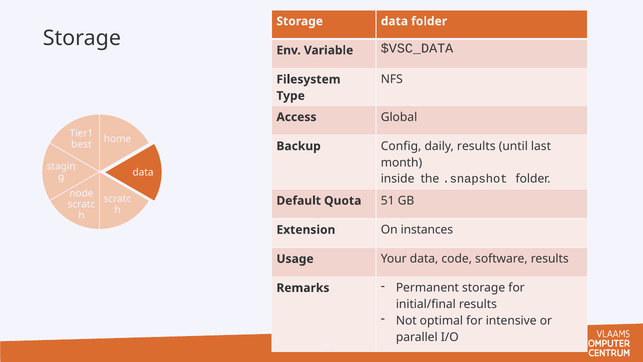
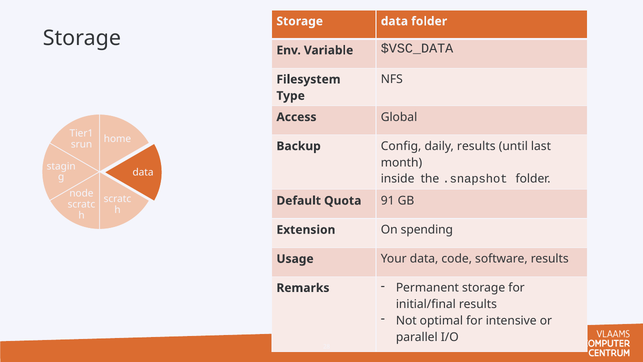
best: best -> srun (82, 144)
51: 51 -> 91 (388, 201)
instances: instances -> spending (427, 230)
